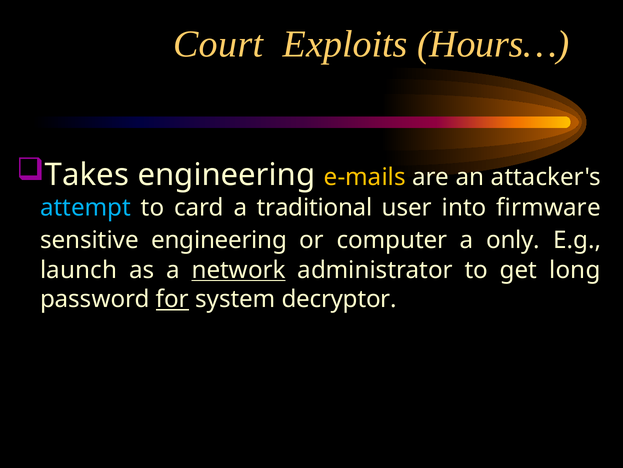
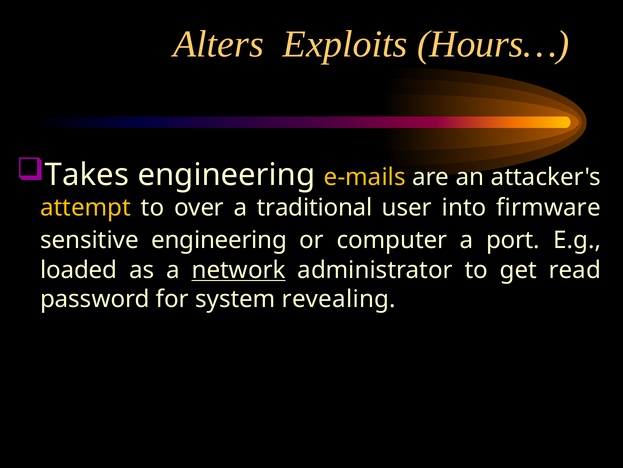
Court: Court -> Alters (219, 44)
attempt colour: light blue -> yellow (85, 207)
card: card -> over (199, 207)
only: only -> port (513, 240)
launch: launch -> loaded (79, 270)
long: long -> read (575, 270)
for underline: present -> none (172, 299)
decryptor: decryptor -> revealing (339, 299)
